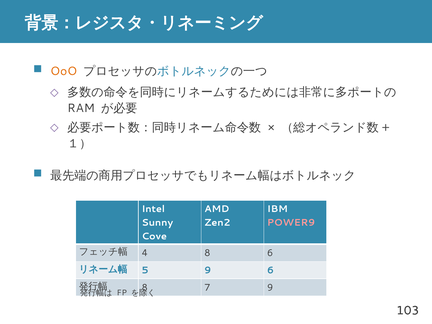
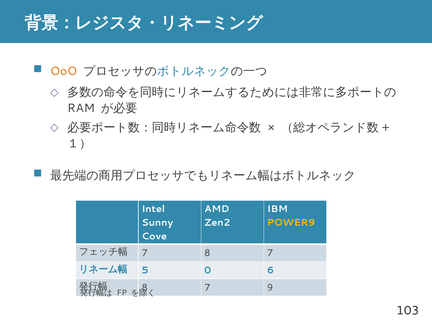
POWER9 colour: pink -> yellow (291, 223)
4: 4 -> 7 (145, 253)
6: 6 -> 7 (270, 253)
5 9: 9 -> 0 (208, 270)
